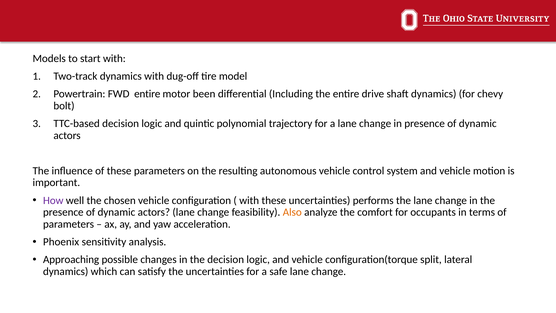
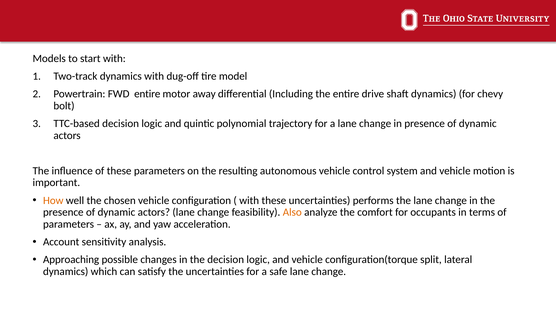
been: been -> away (204, 94)
How colour: purple -> orange (53, 200)
Phoenix: Phoenix -> Account (61, 242)
